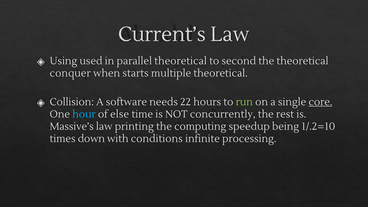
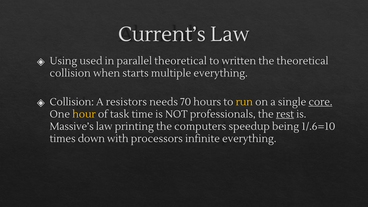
second: second -> written (239, 61)
conquer: conquer -> collision (70, 73)
multiple theoretical: theoretical -> everything (221, 73)
software: software -> resistors (126, 102)
22: 22 -> 70 (186, 102)
run colour: light green -> yellow (244, 102)
hour colour: light blue -> yellow (84, 114)
else: else -> task (120, 114)
concurrently: concurrently -> professionals (223, 114)
rest underline: none -> present (285, 114)
computing: computing -> computers (200, 126)
1/.2=10: 1/.2=10 -> 1/.6=10 (318, 126)
conditions: conditions -> processors (157, 139)
infinite processing: processing -> everything (249, 139)
